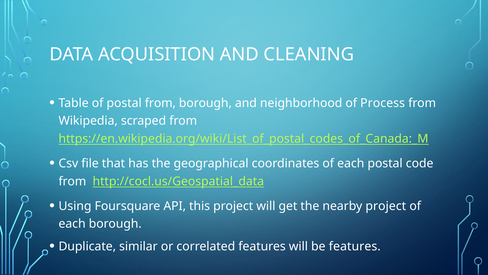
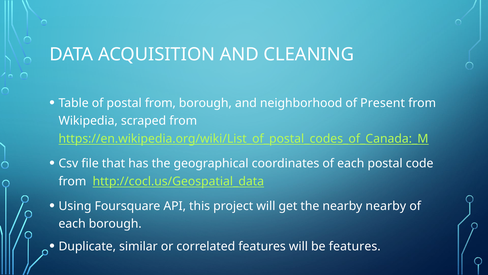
Process: Process -> Present (383, 103)
nearby project: project -> nearby (386, 206)
